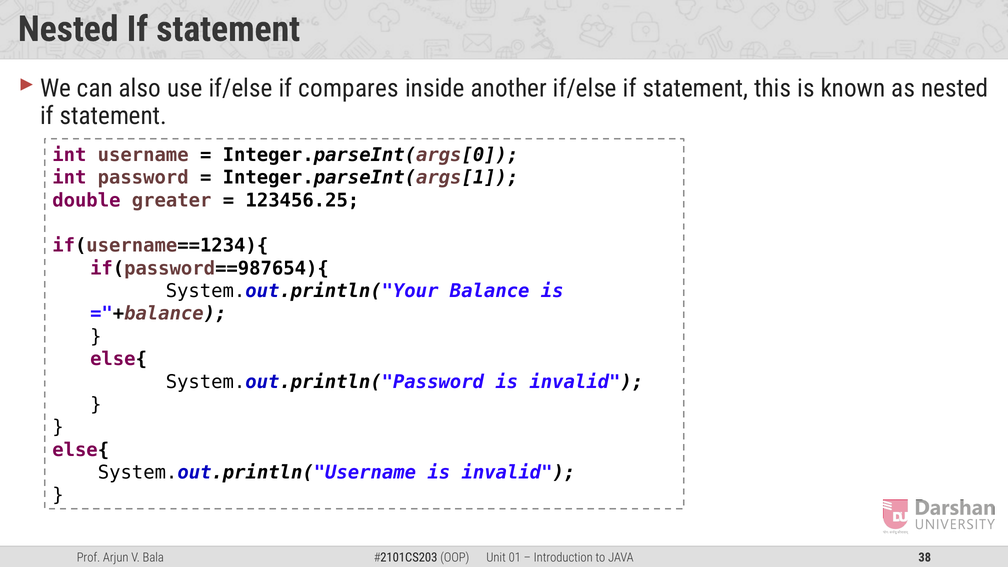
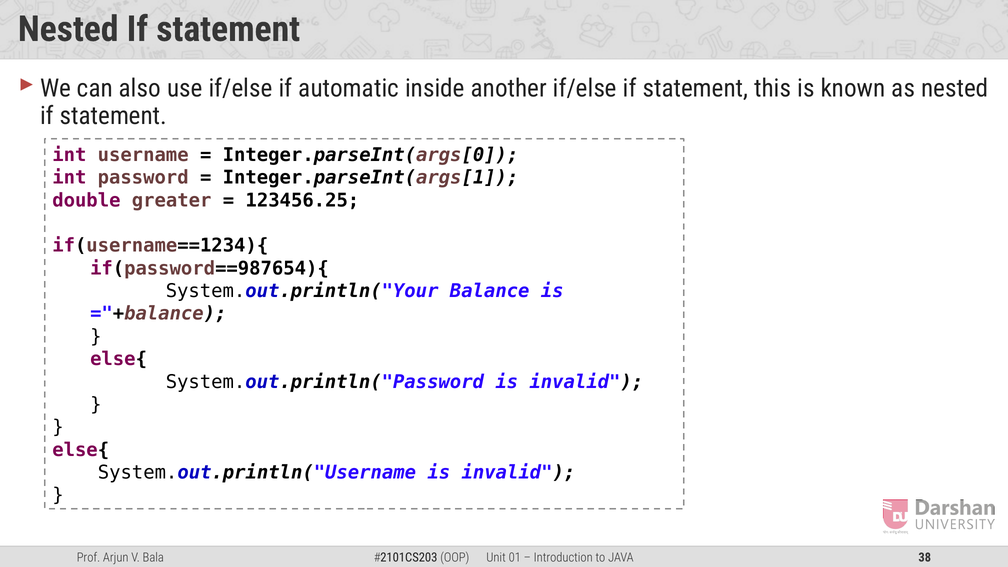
compares: compares -> automatic (349, 89)
